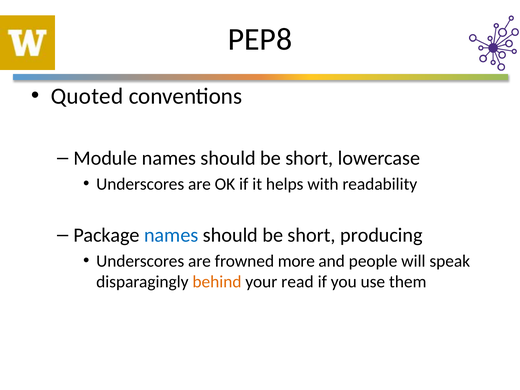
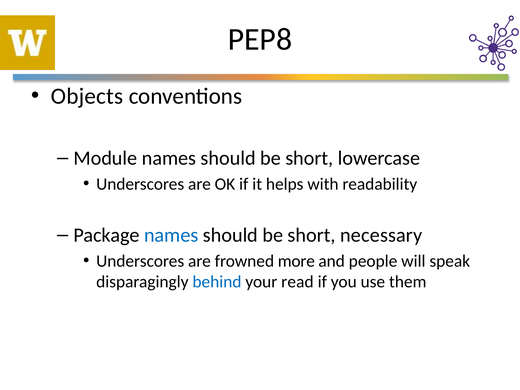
Quoted: Quoted -> Objects (87, 96)
producing: producing -> necessary (381, 235)
behind colour: orange -> blue (217, 282)
